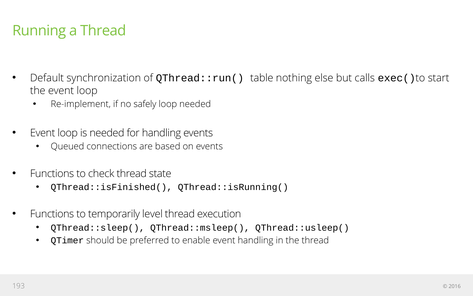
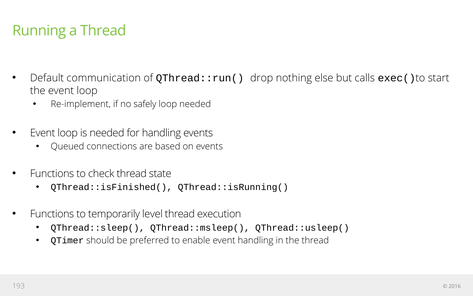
synchronization: synchronization -> communication (104, 78)
table: table -> drop (262, 78)
